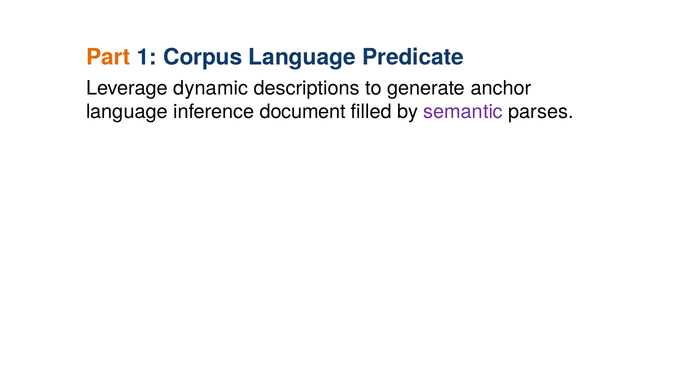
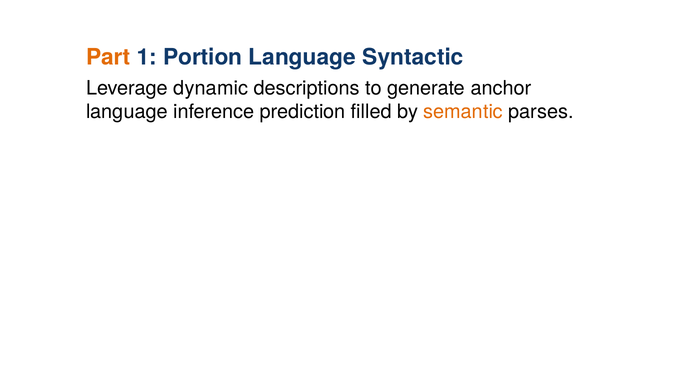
Corpus: Corpus -> Portion (203, 57)
Predicate: Predicate -> Syntactic (413, 57)
document: document -> prediction (303, 112)
semantic colour: purple -> orange (463, 112)
